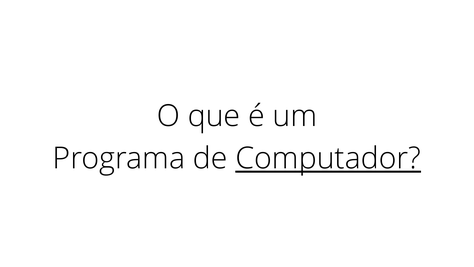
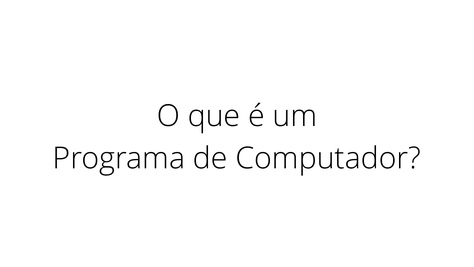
Computador underline: present -> none (328, 158)
